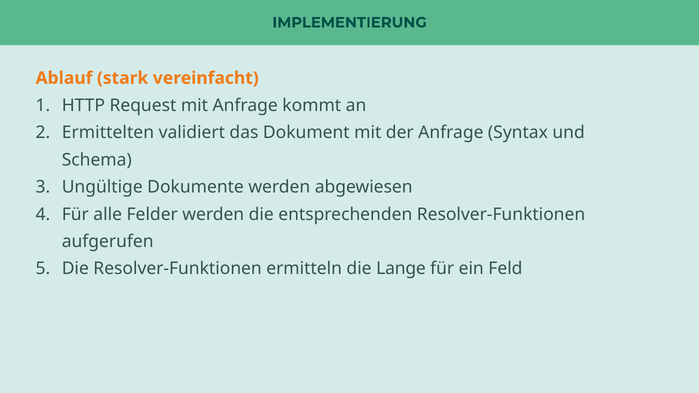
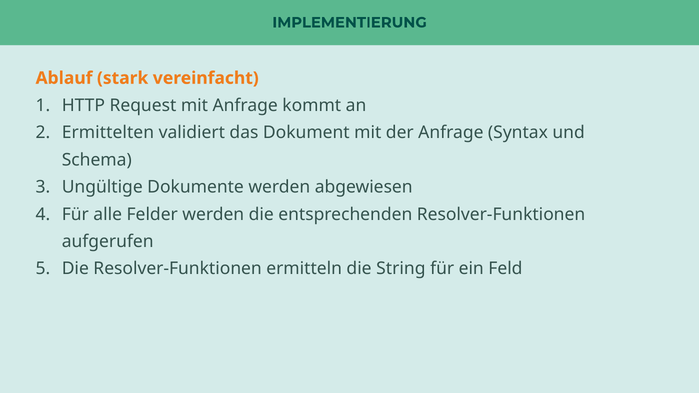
Lange: Lange -> String (401, 269)
